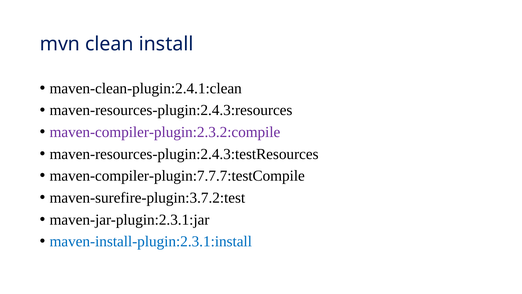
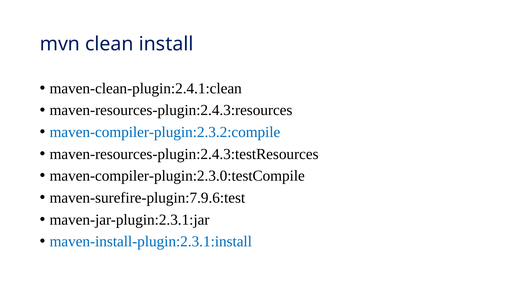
maven-compiler-plugin:2.3.2:compile colour: purple -> blue (165, 132)
maven-compiler-plugin:7.7.7:testCompile: maven-compiler-plugin:7.7.7:testCompile -> maven-compiler-plugin:2.3.0:testCompile (177, 176)
maven-surefire-plugin:3.7.2:test: maven-surefire-plugin:3.7.2:test -> maven-surefire-plugin:7.9.6:test (147, 198)
